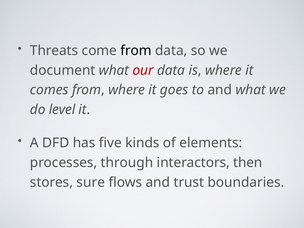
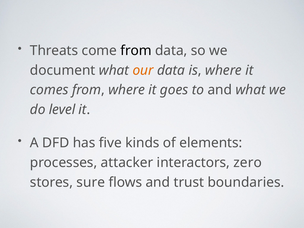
our colour: red -> orange (143, 70)
through: through -> attacker (127, 163)
then: then -> zero (248, 163)
